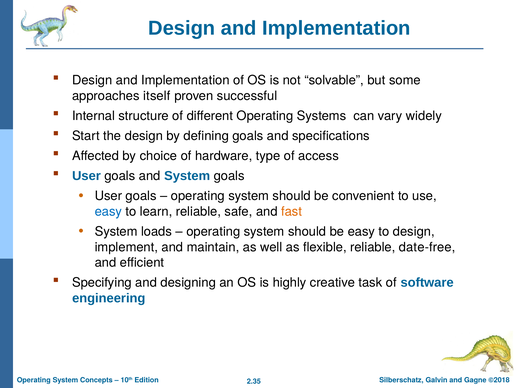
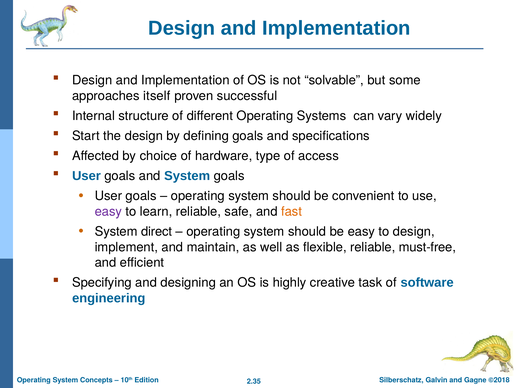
easy colour: blue -> purple (108, 212)
loads: loads -> direct (157, 232)
date-free: date-free -> must-free (427, 247)
